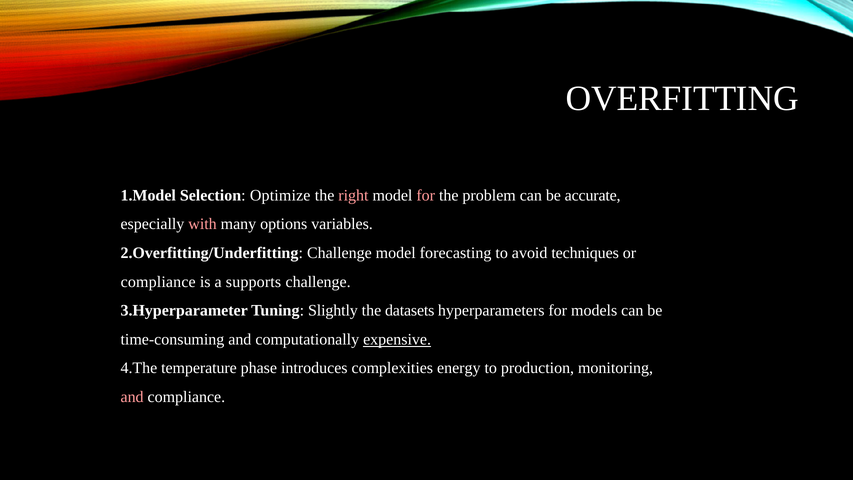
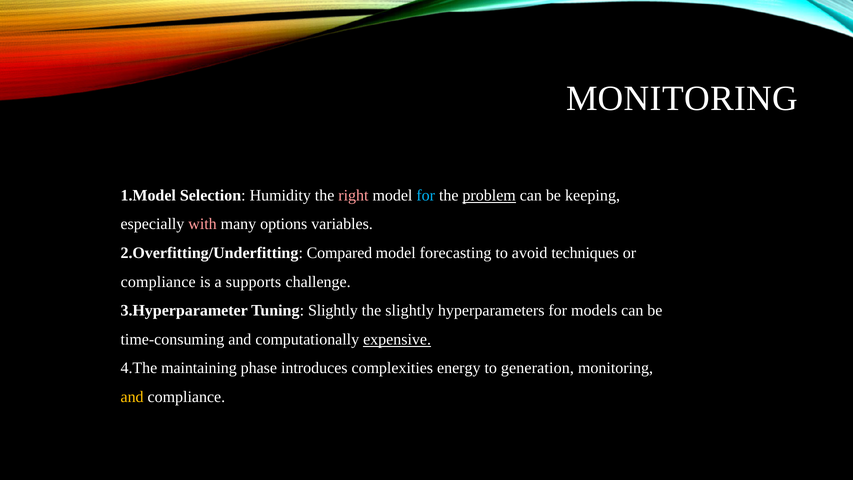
OVERFITTING: OVERFITTING -> MONITORING (682, 98)
Optimize: Optimize -> Humidity (280, 195)
for colour: pink -> light blue (426, 195)
problem underline: none -> present (489, 195)
accurate: accurate -> keeping (593, 195)
Challenge: Challenge -> Compared (339, 253)
the datasets: datasets -> slightly (410, 310)
temperature: temperature -> maintaining (199, 368)
production: production -> generation (537, 368)
and colour: pink -> yellow (132, 397)
